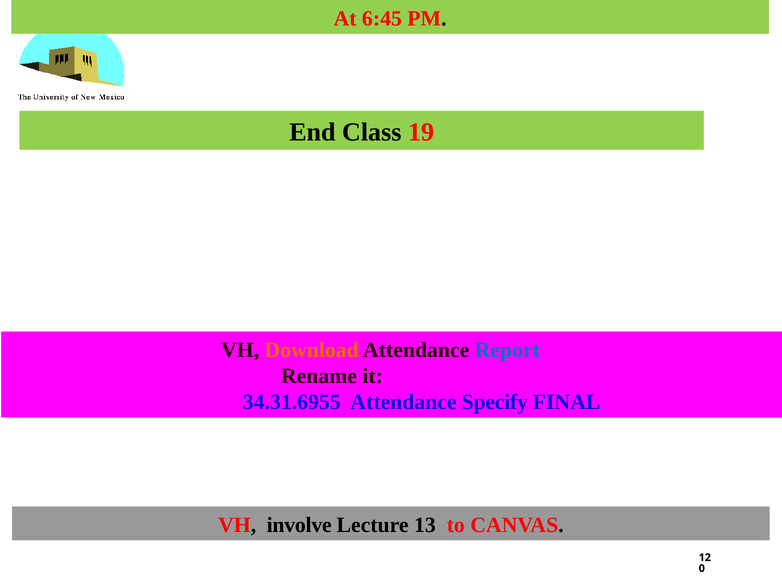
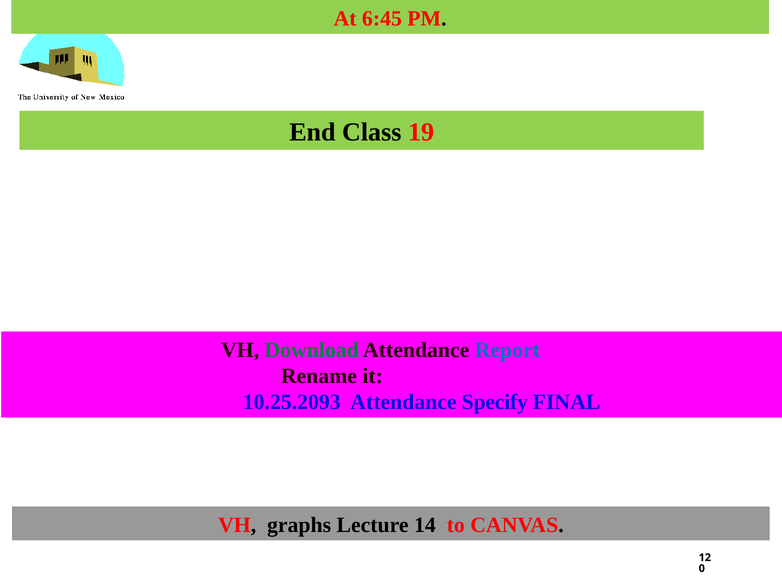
Download colour: orange -> green (312, 350)
34.31.6955: 34.31.6955 -> 10.25.2093 (292, 402)
involve: involve -> graphs (299, 525)
13: 13 -> 14 (425, 525)
